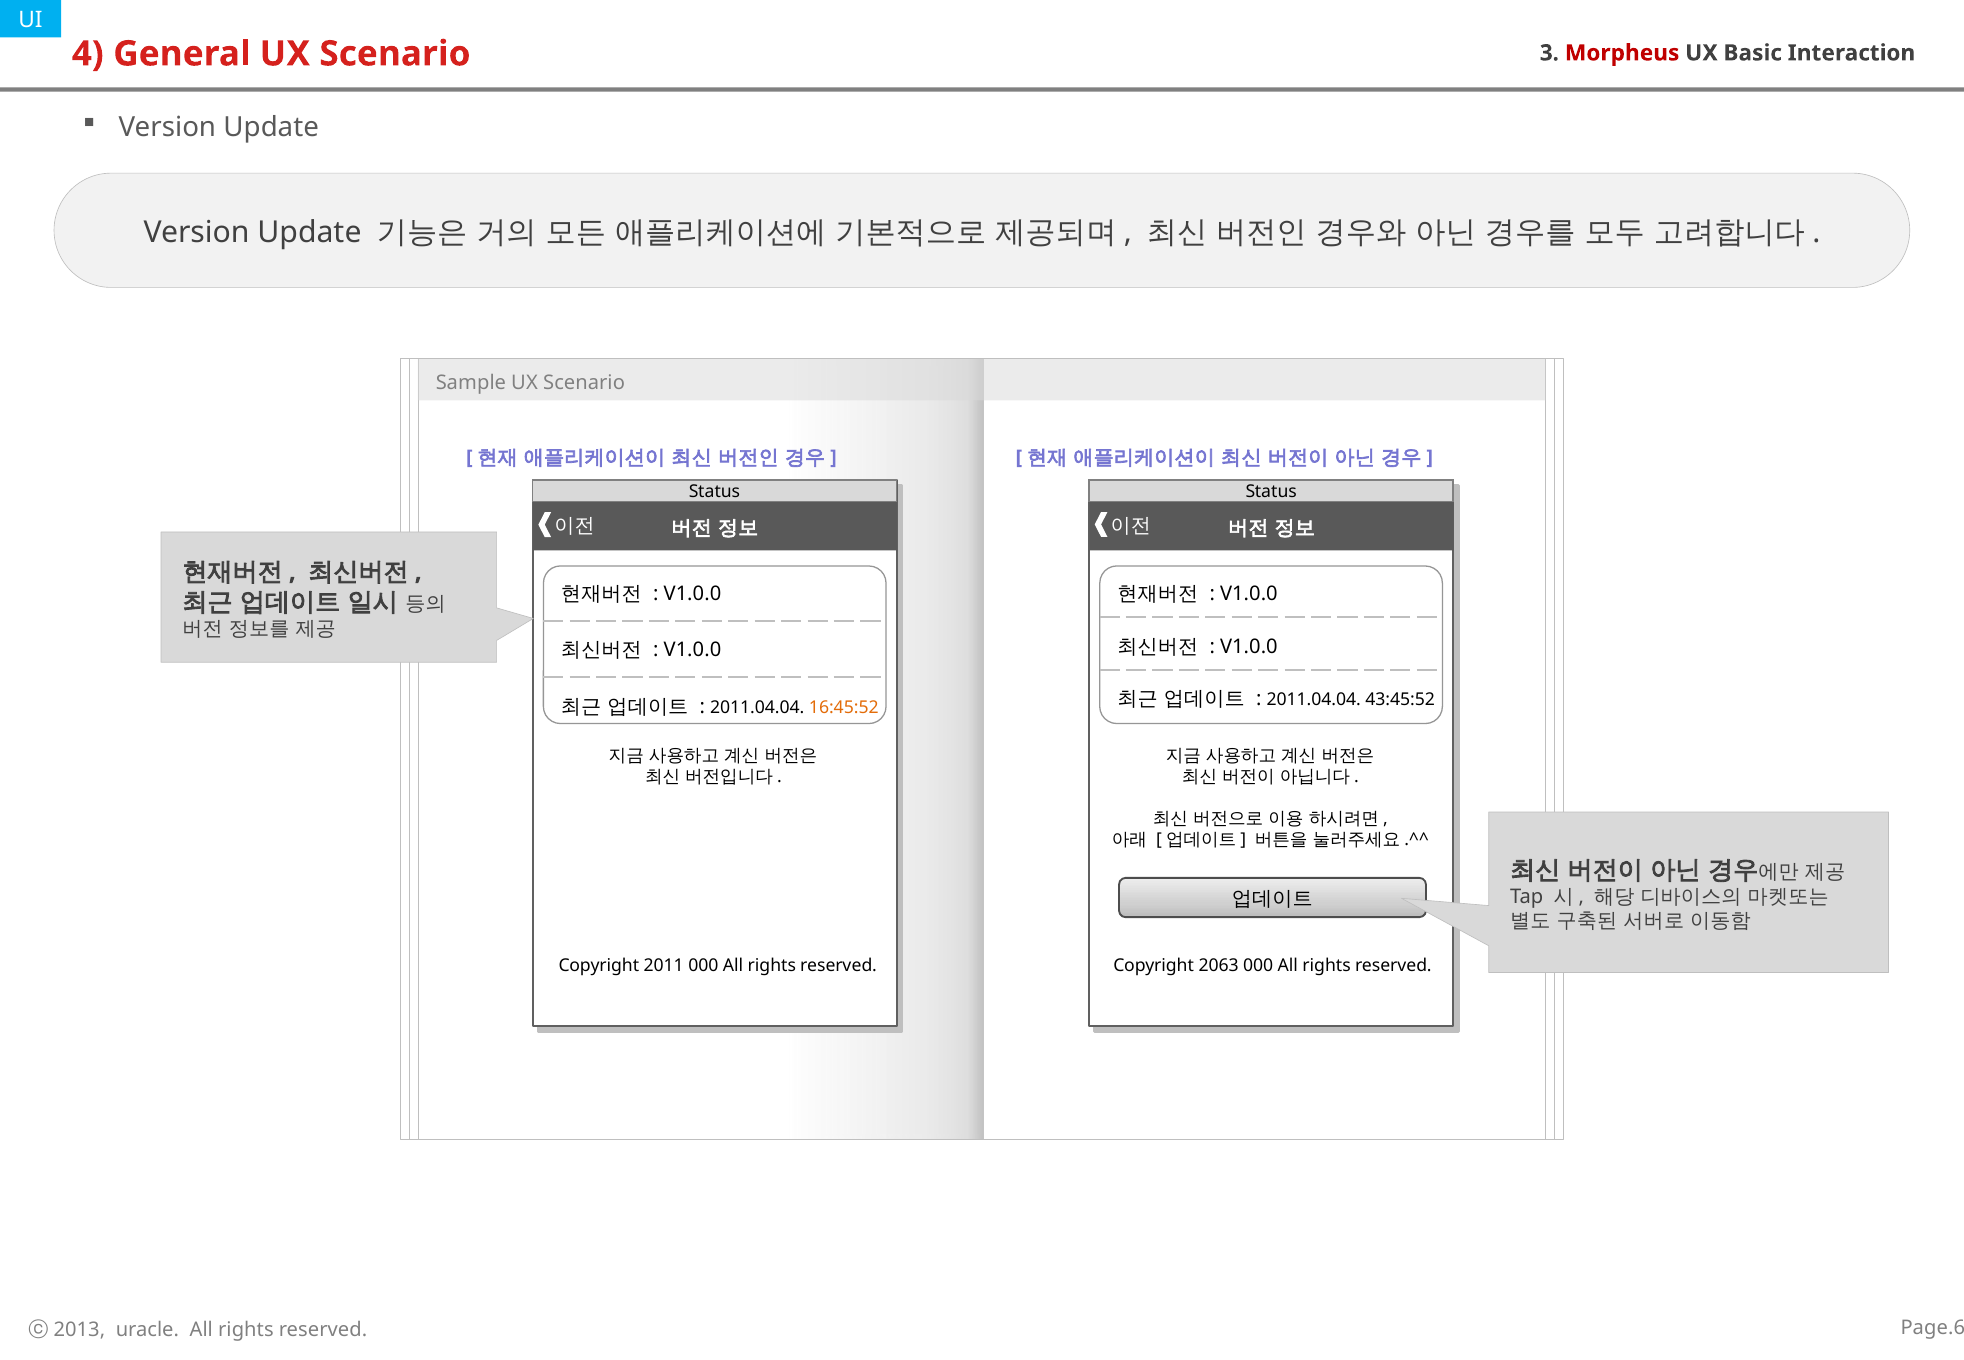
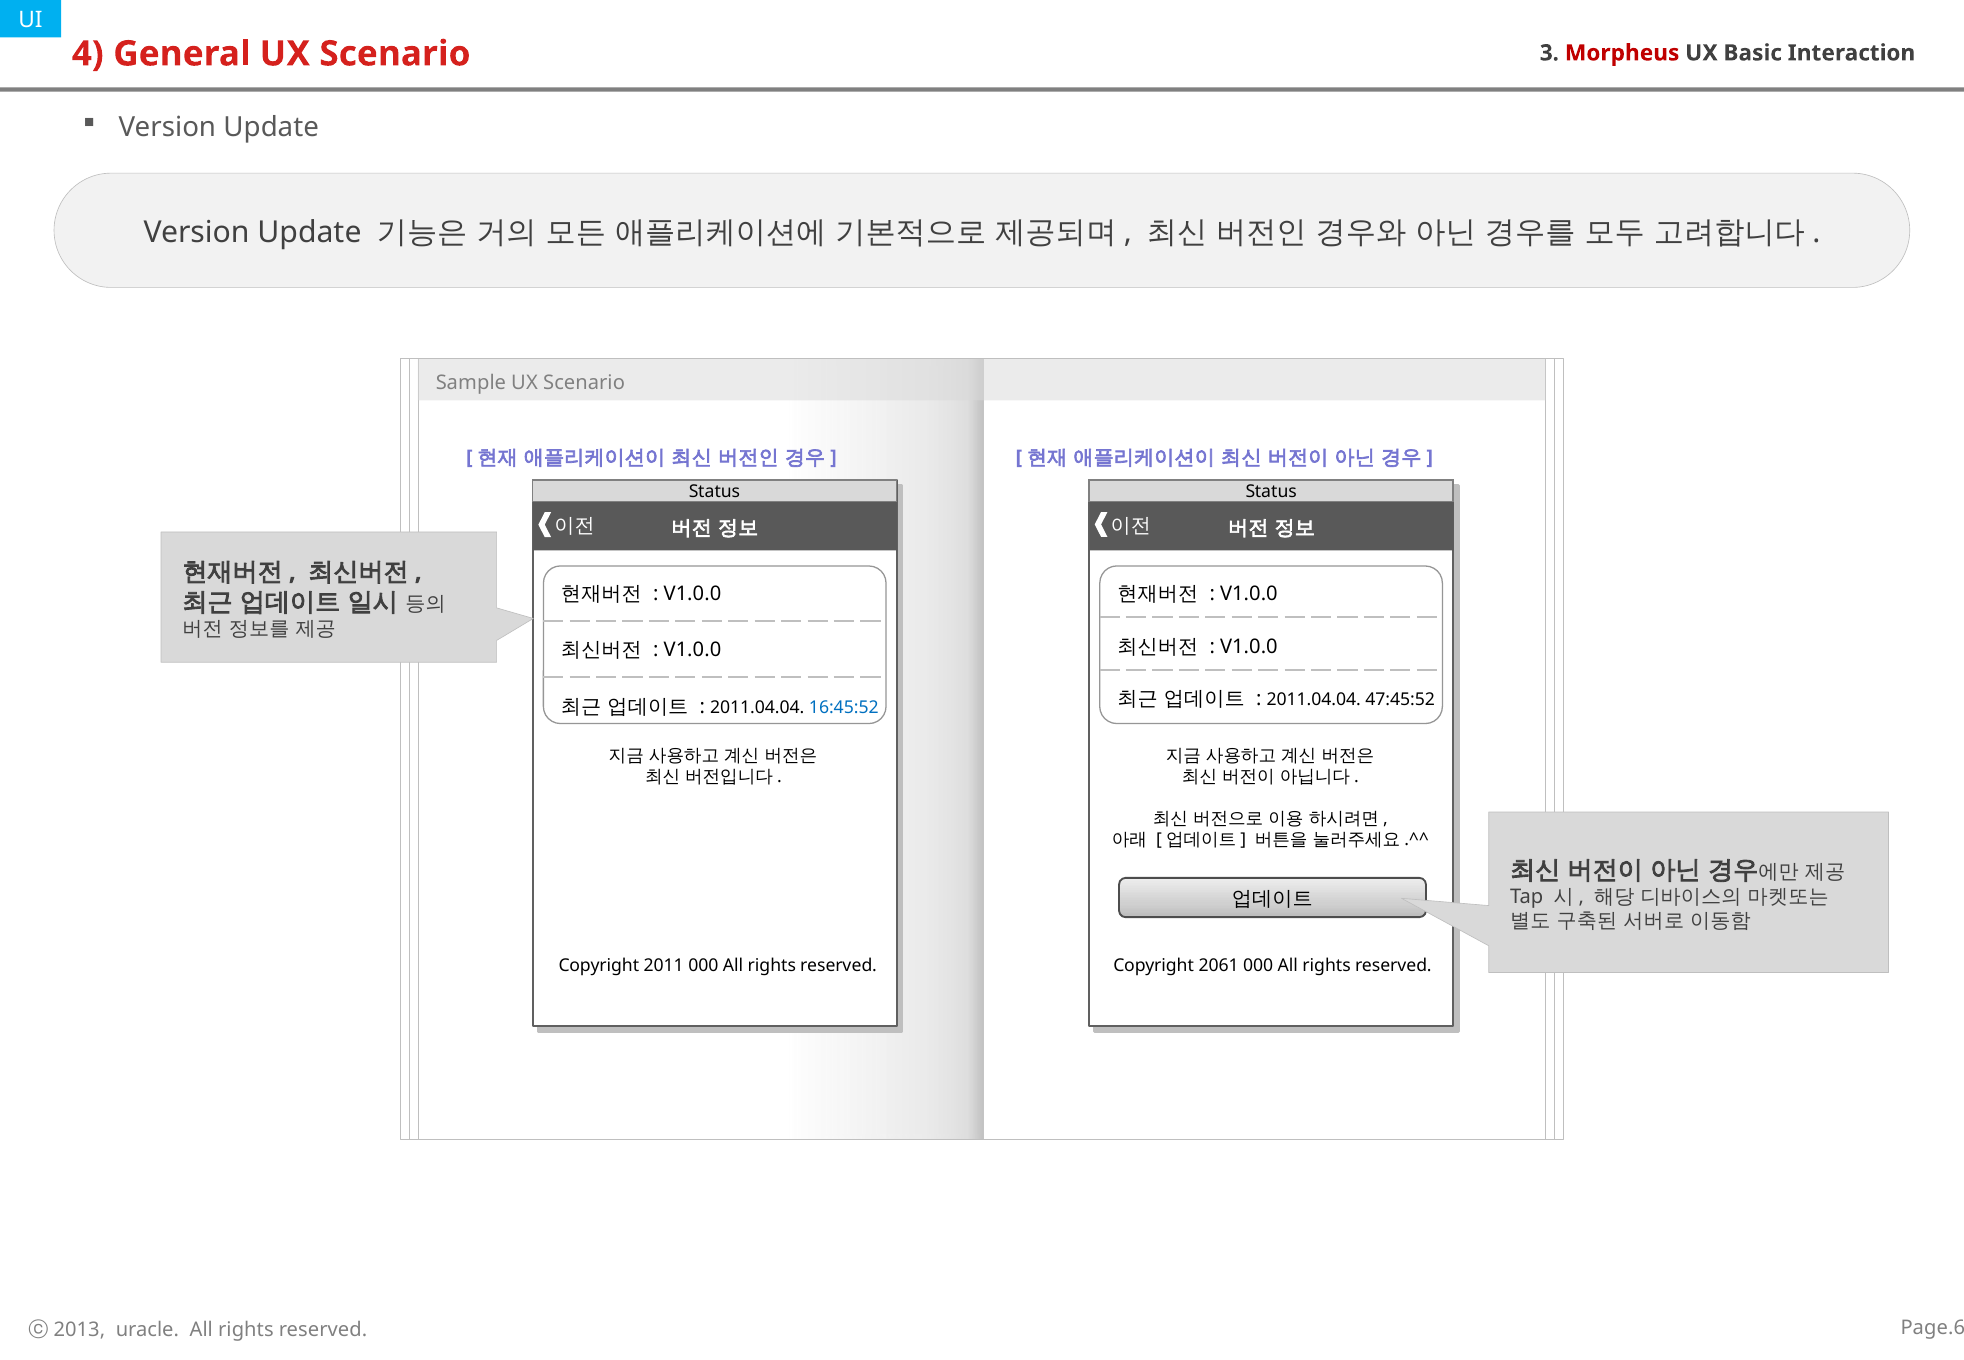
43:45:52: 43:45:52 -> 47:45:52 (1400, 700)
16:45:52 colour: orange -> blue (844, 707)
2063: 2063 -> 2061 (1219, 965)
